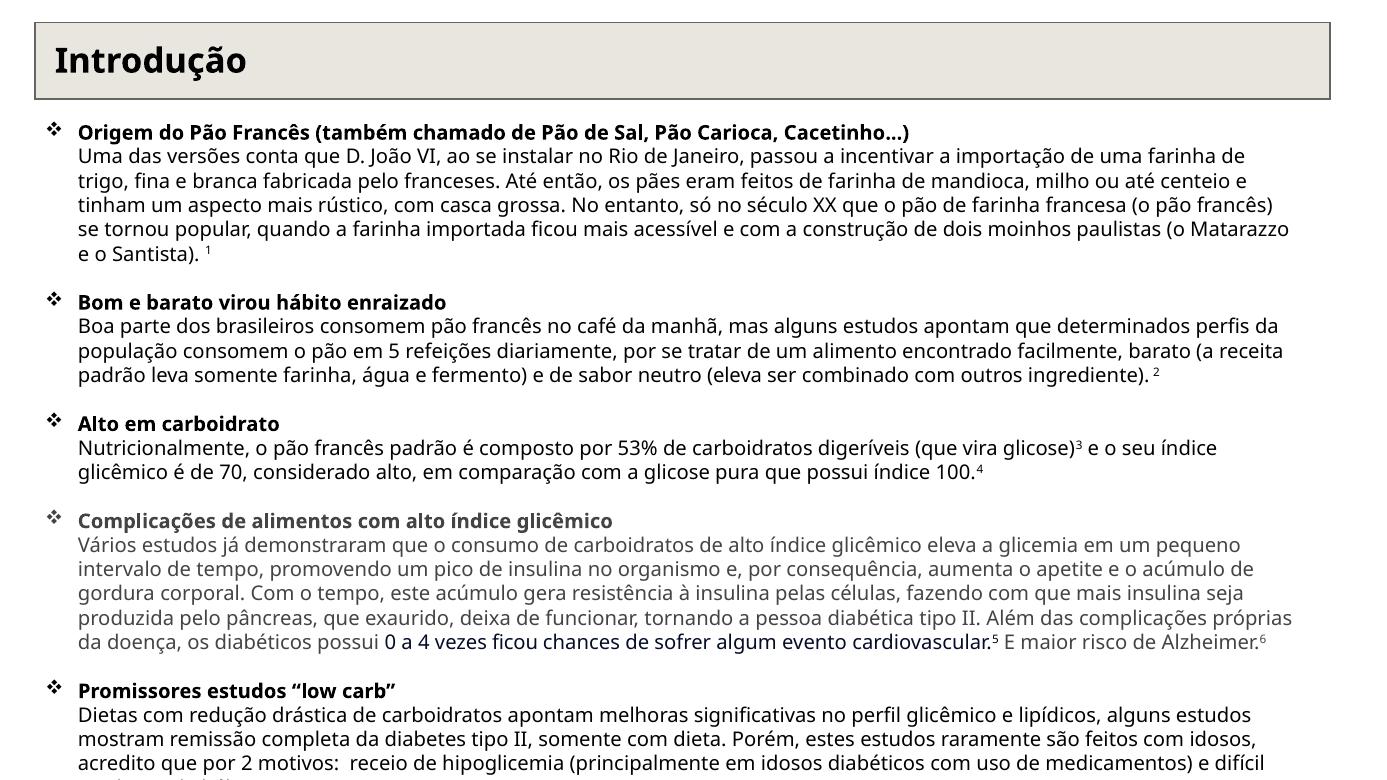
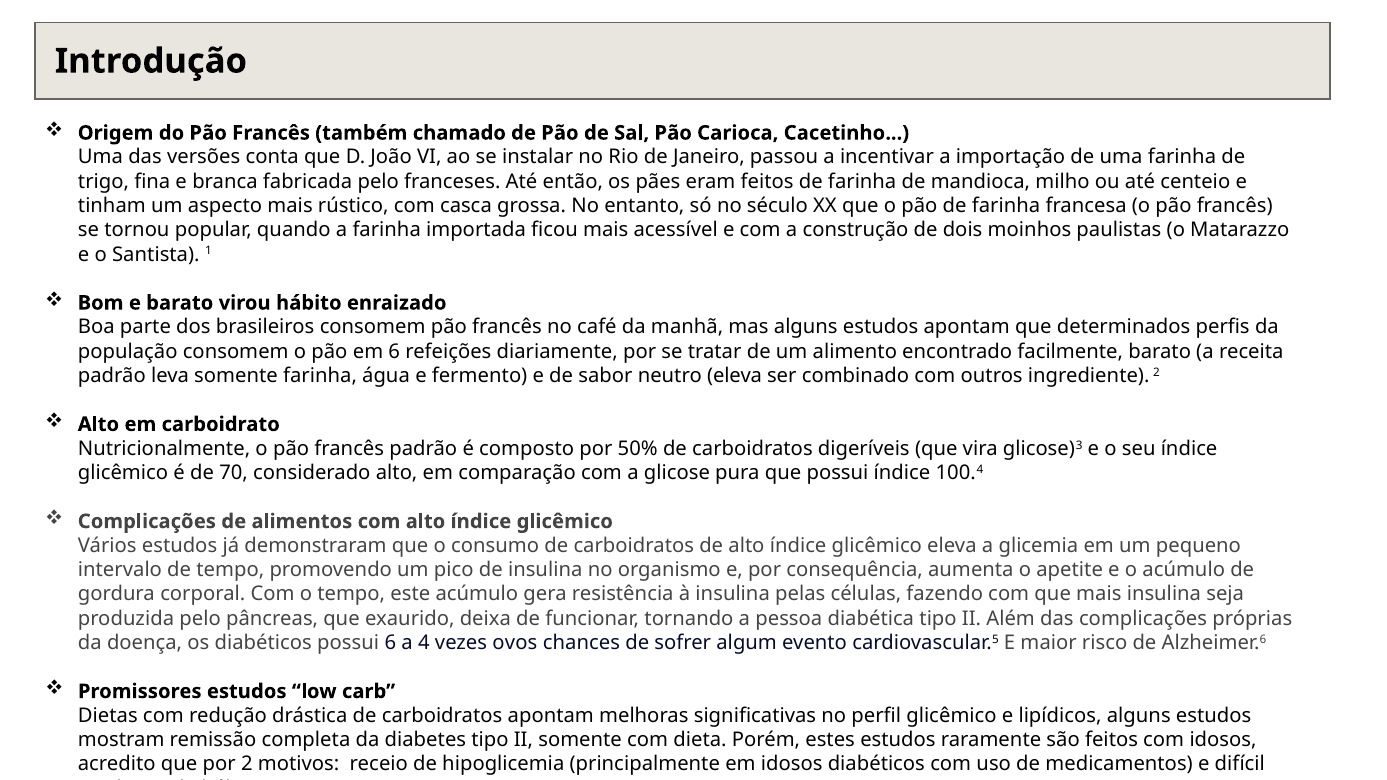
em 5: 5 -> 6 (394, 352)
53%: 53% -> 50% (638, 449)
possui 0: 0 -> 6 (390, 643)
vezes ficou: ficou -> ovos (515, 643)
